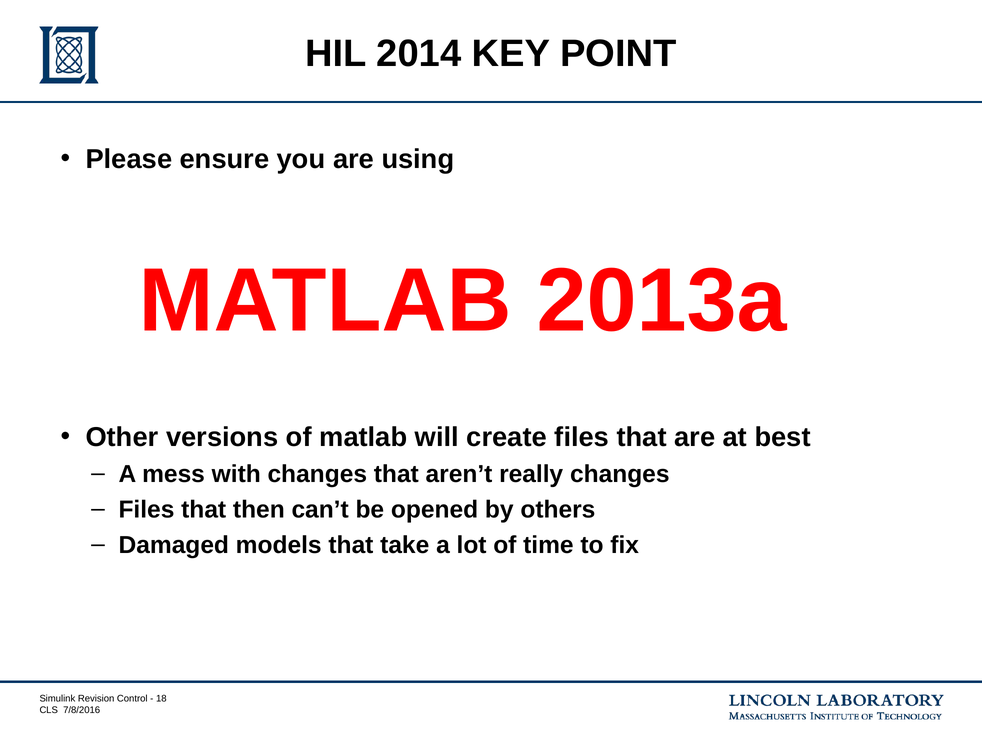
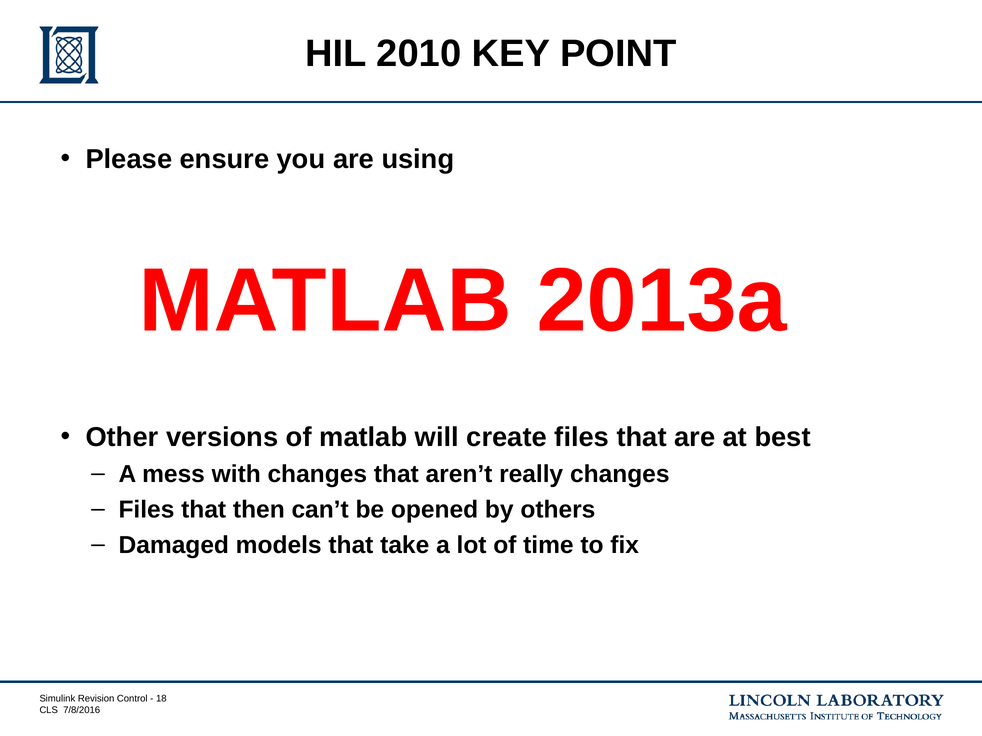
2014: 2014 -> 2010 (419, 54)
